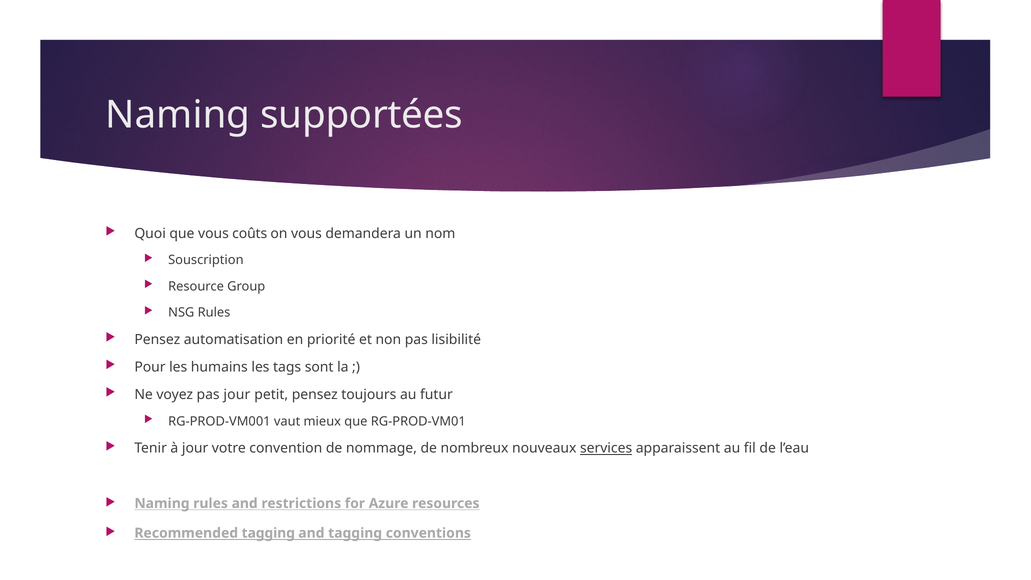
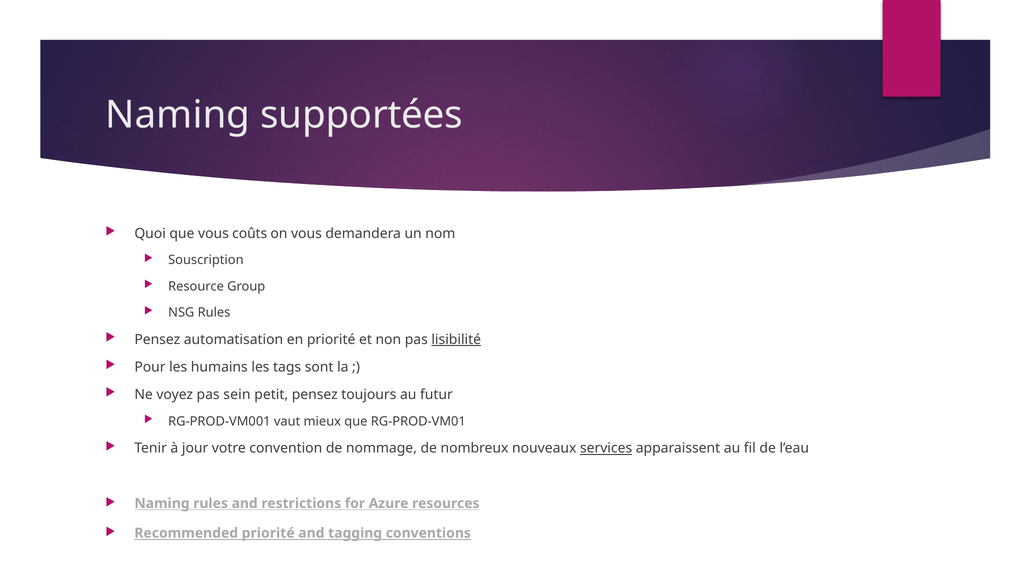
lisibilité underline: none -> present (456, 340)
pas jour: jour -> sein (237, 395)
Recommended tagging: tagging -> priorité (268, 533)
